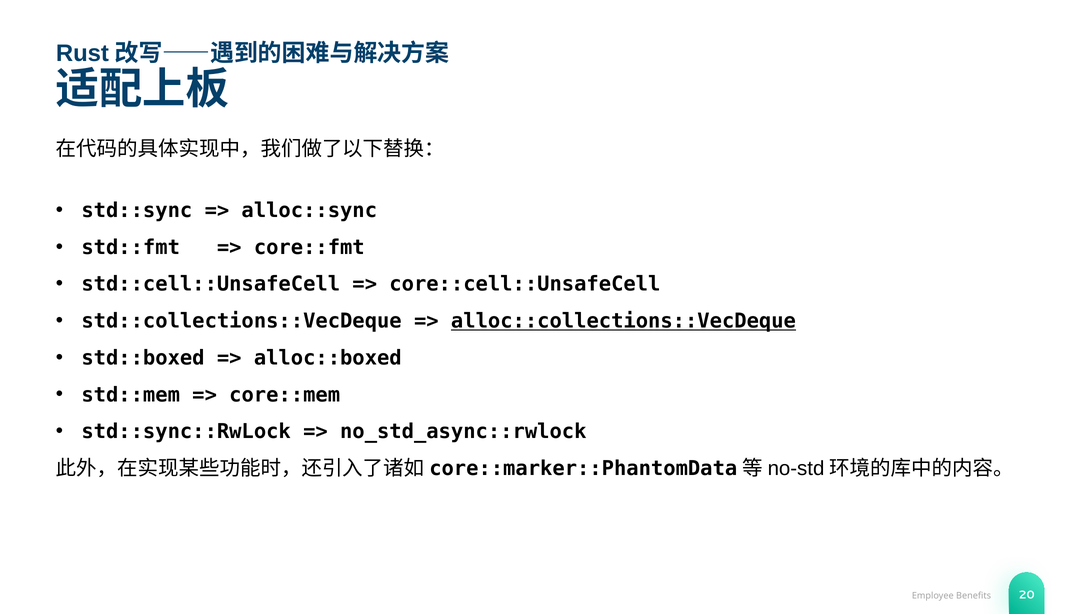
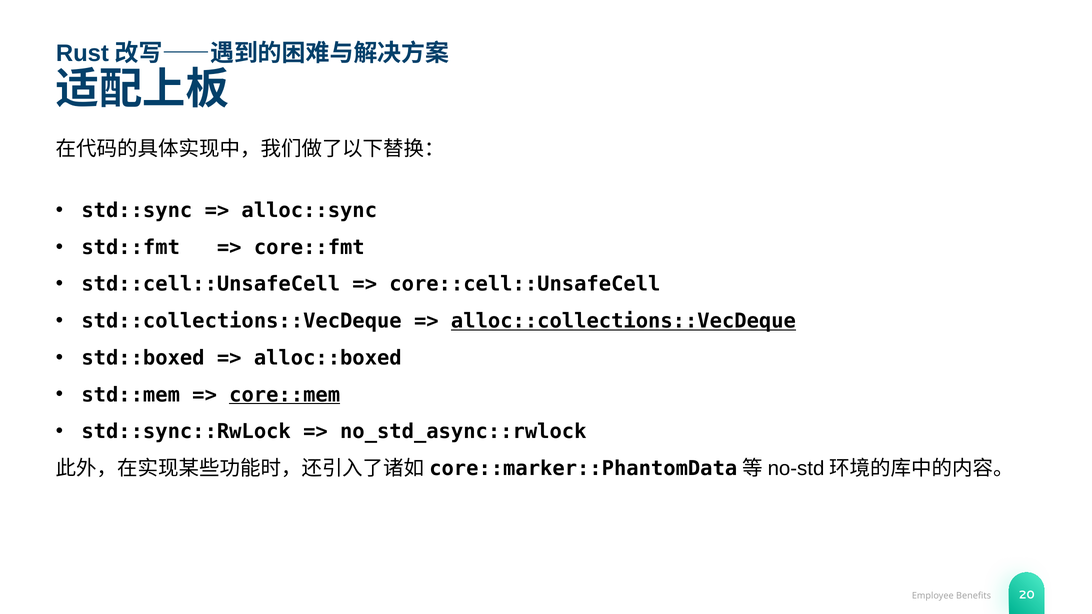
core::mem underline: none -> present (285, 395)
